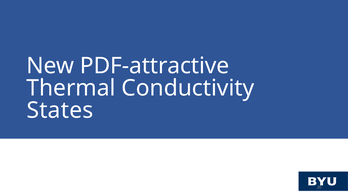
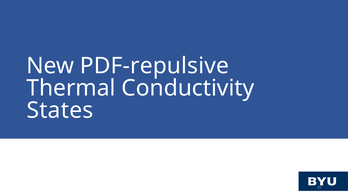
PDF-attractive: PDF-attractive -> PDF-repulsive (154, 66)
